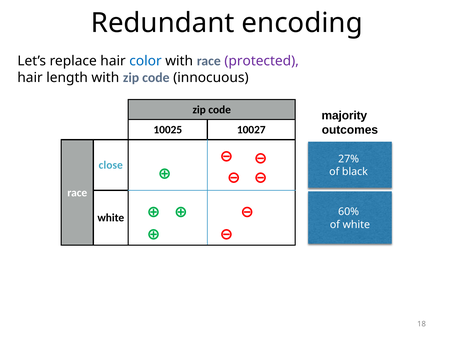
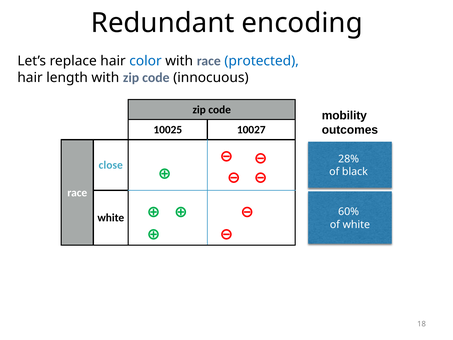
protected colour: purple -> blue (262, 61)
majority: majority -> mobility (344, 115)
27%: 27% -> 28% (349, 159)
